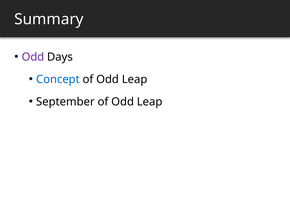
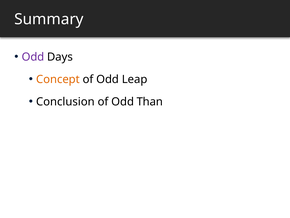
Concept colour: blue -> orange (58, 79)
September: September -> Conclusion (65, 101)
Leap: Leap -> Than (150, 101)
